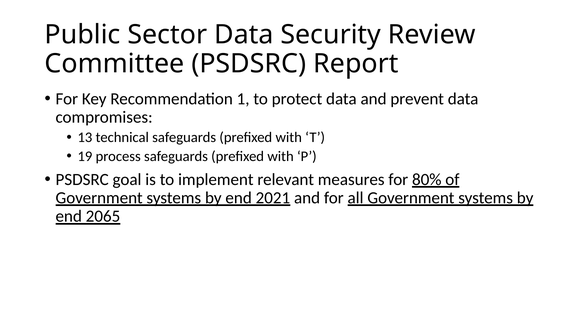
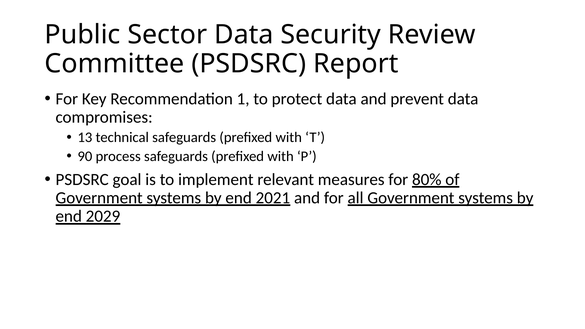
19: 19 -> 90 (85, 156)
2065: 2065 -> 2029 (103, 216)
